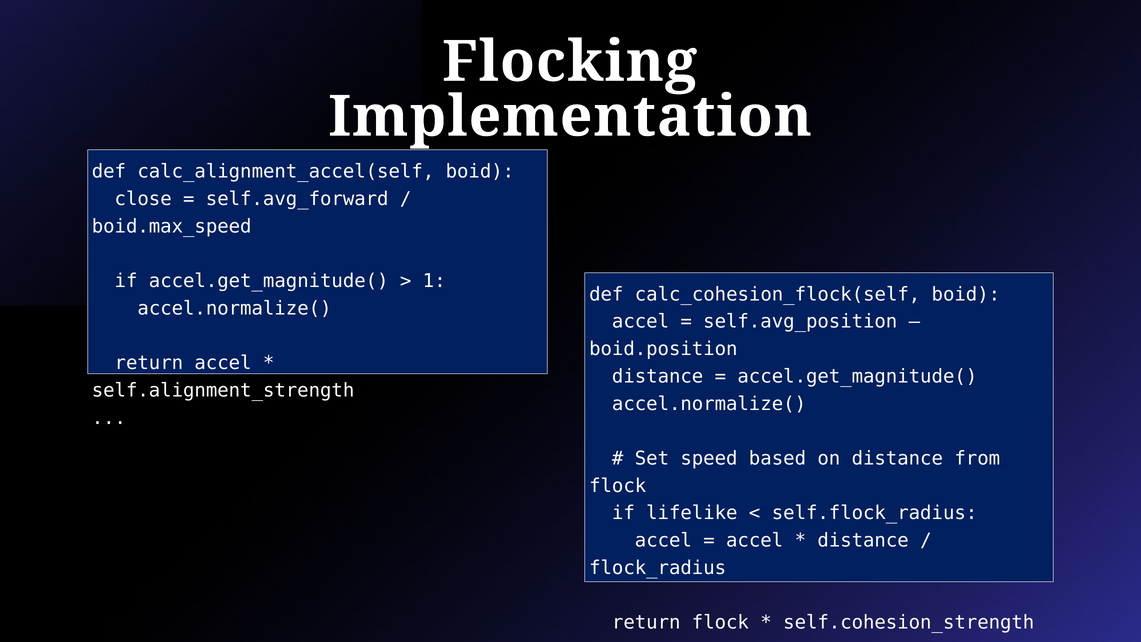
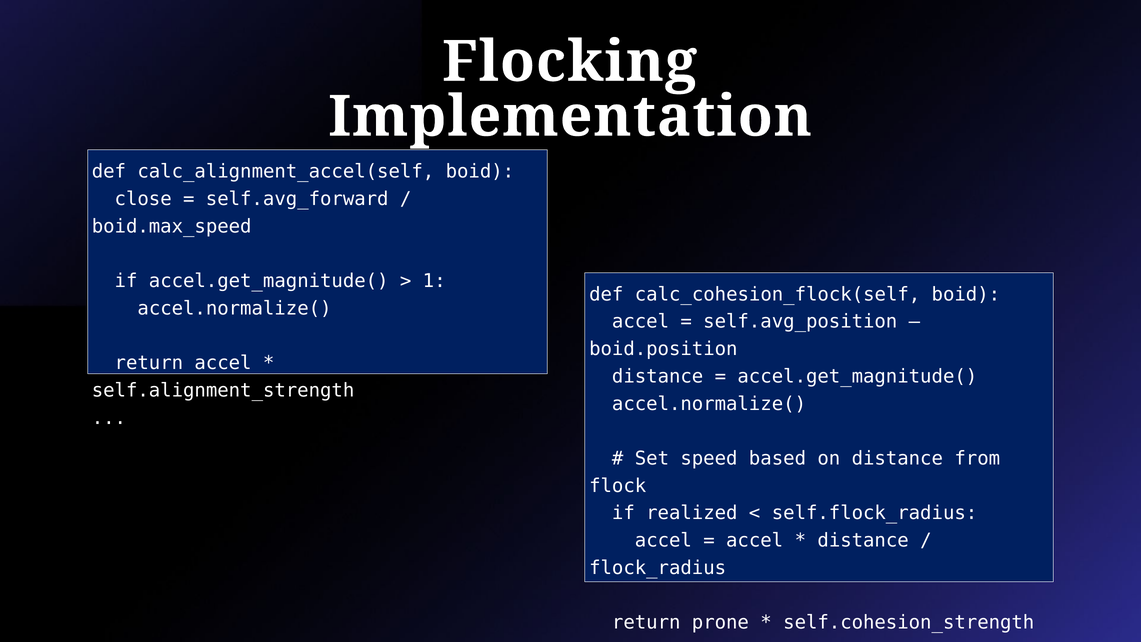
lifelike: lifelike -> realized (692, 513)
return flock: flock -> prone (720, 622)
